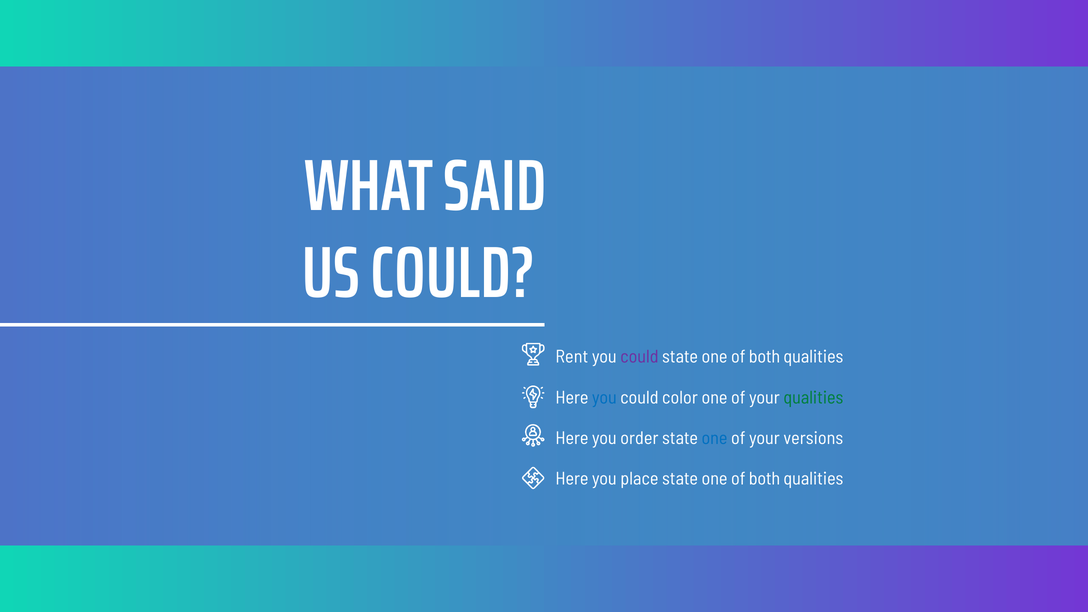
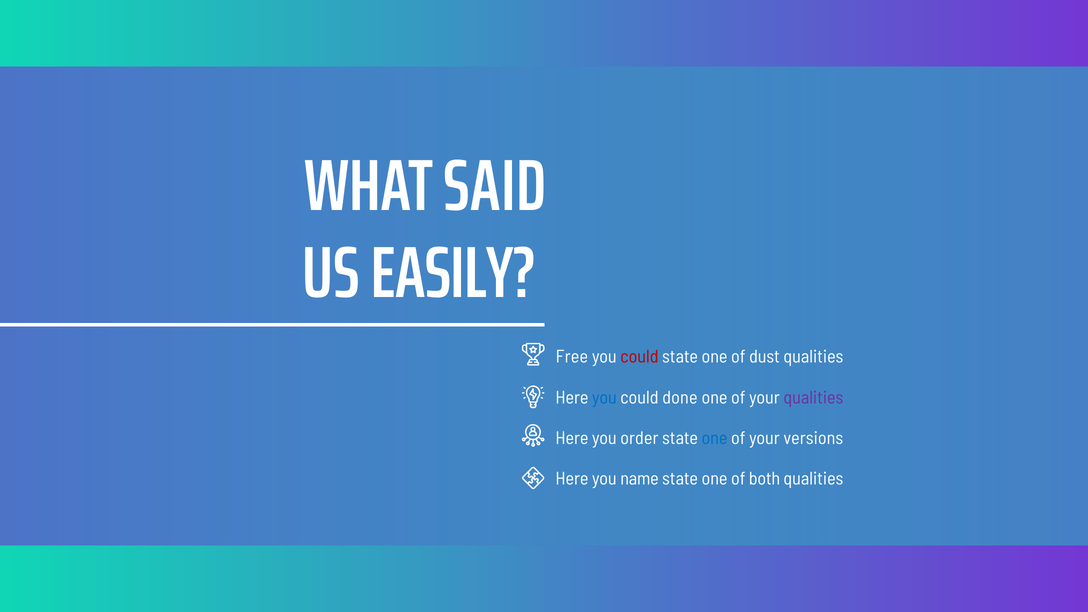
US COULD: COULD -> EASILY (453, 274)
Rent: Rent -> Free (572, 357)
could colour: purple -> red (639, 357)
both: both -> dust (764, 357)
color: color -> done (680, 398)
qualities colour: green -> purple (813, 398)
place: place -> name (640, 479)
